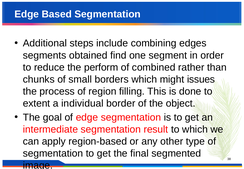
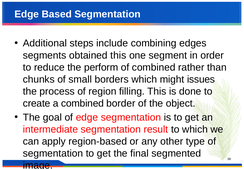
obtained find: find -> this (118, 55)
extent: extent -> create (37, 103)
a individual: individual -> combined (83, 103)
